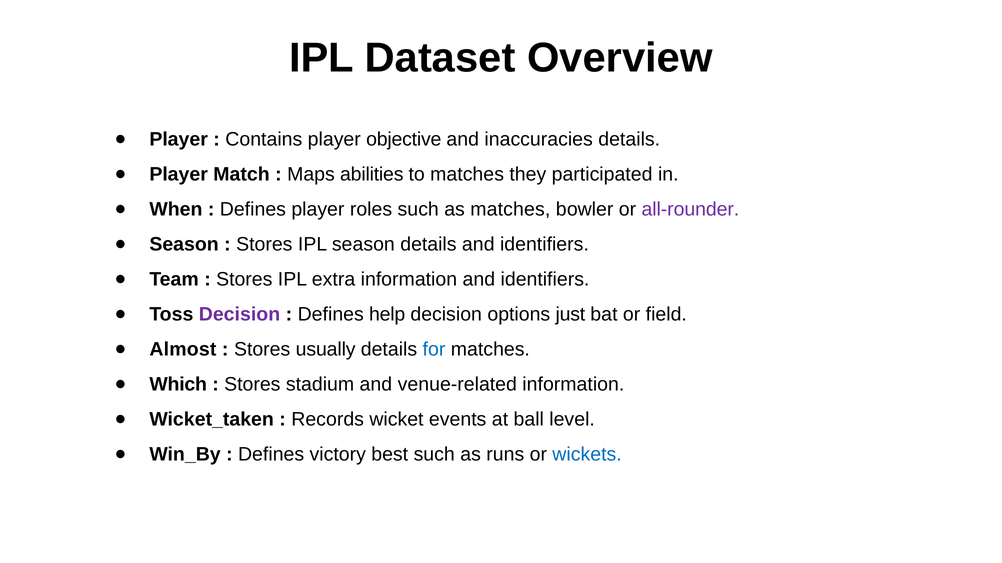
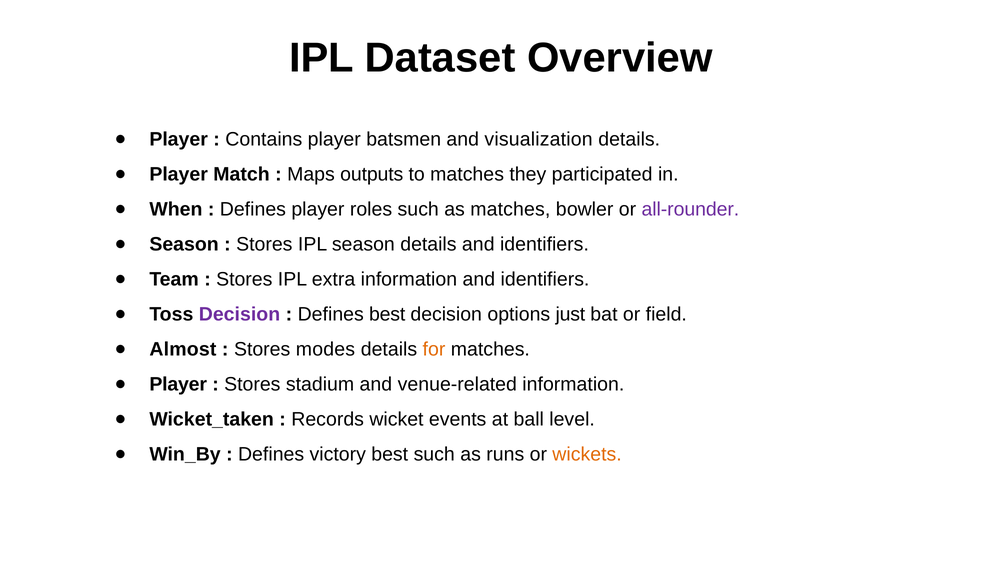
objective: objective -> batsmen (404, 139)
inaccuracies: inaccuracies -> visualization (539, 139)
abilities: abilities -> outputs (372, 174)
Defines help: help -> best (387, 315)
usually: usually -> modes (325, 350)
for colour: blue -> orange (434, 350)
Which: Which -> Player (178, 385)
wickets colour: blue -> orange (587, 455)
